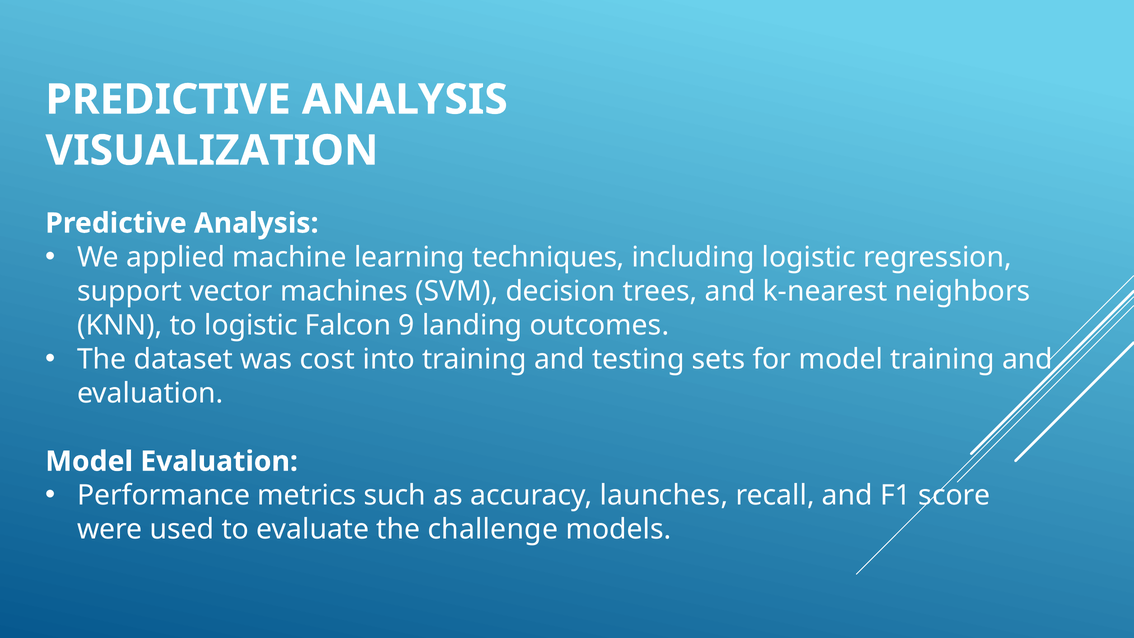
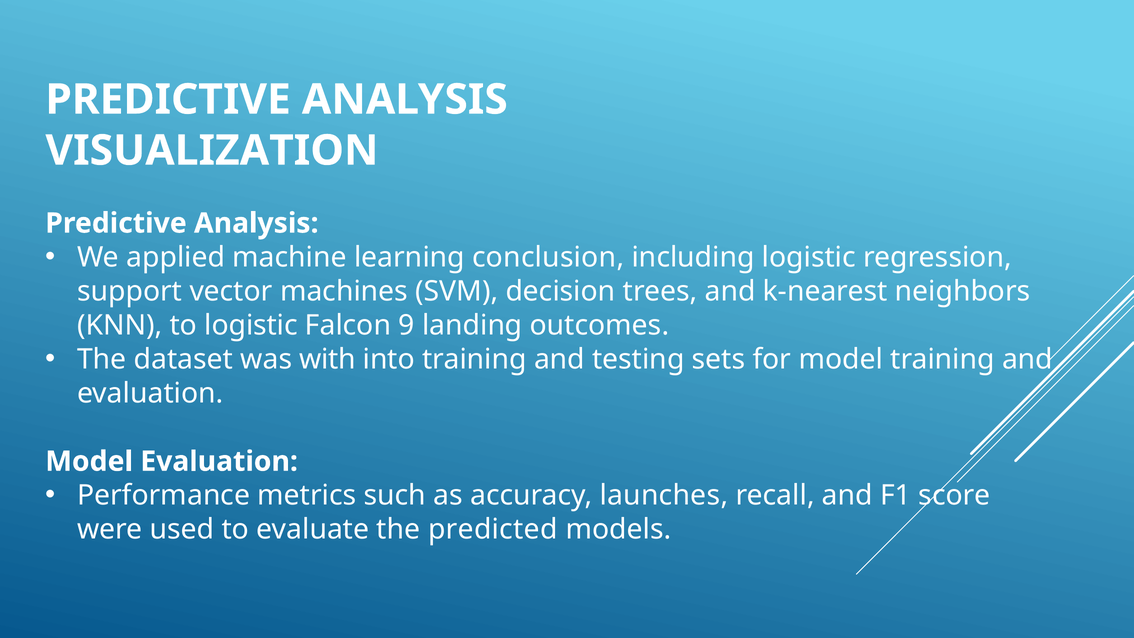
techniques: techniques -> conclusion (548, 257)
cost: cost -> with (328, 359)
challenge: challenge -> predicted (493, 529)
